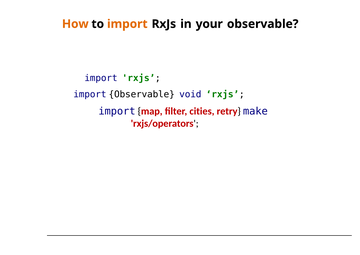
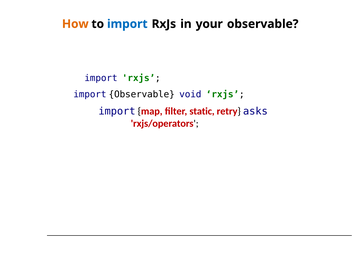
import colour: orange -> blue (127, 24)
cities: cities -> static (202, 111)
make: make -> asks (255, 111)
